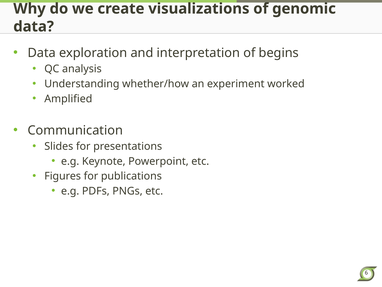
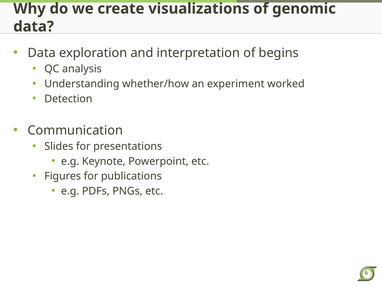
Amplified: Amplified -> Detection (68, 99)
